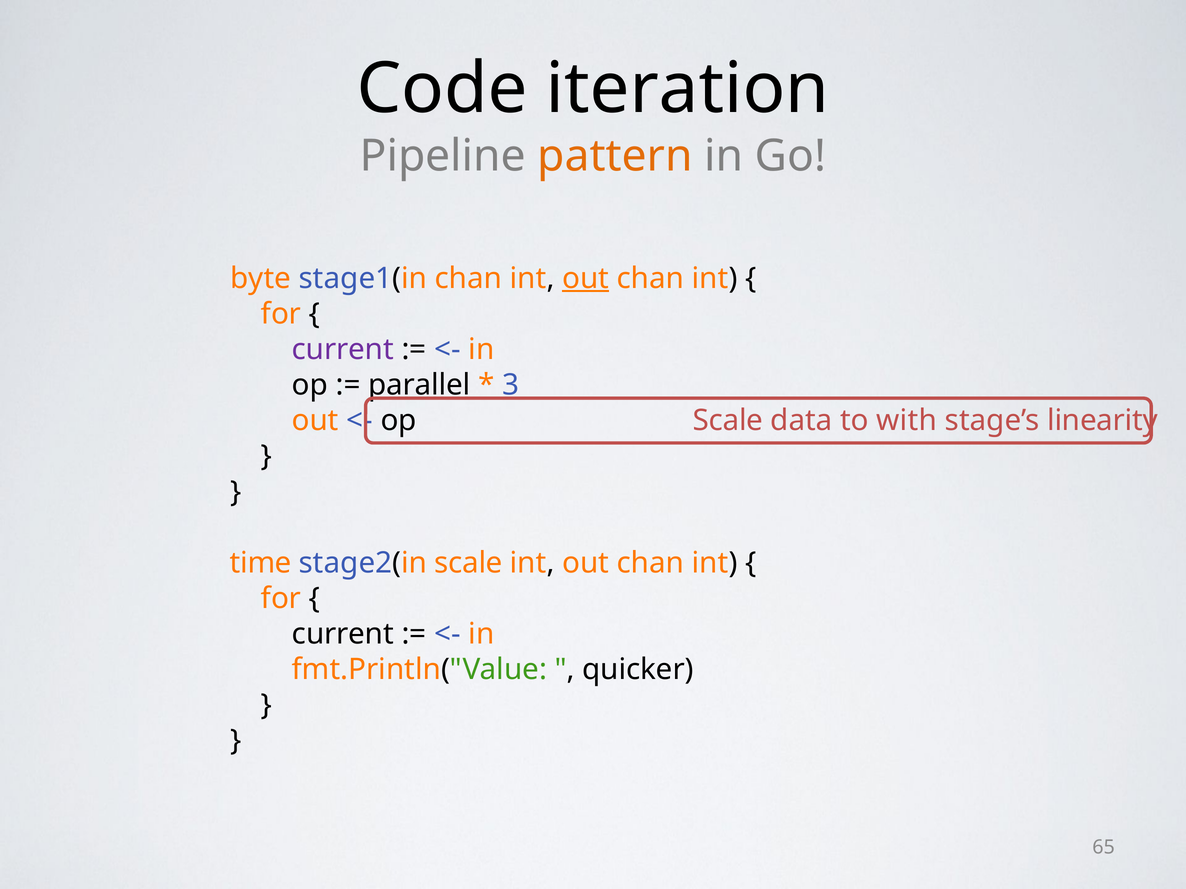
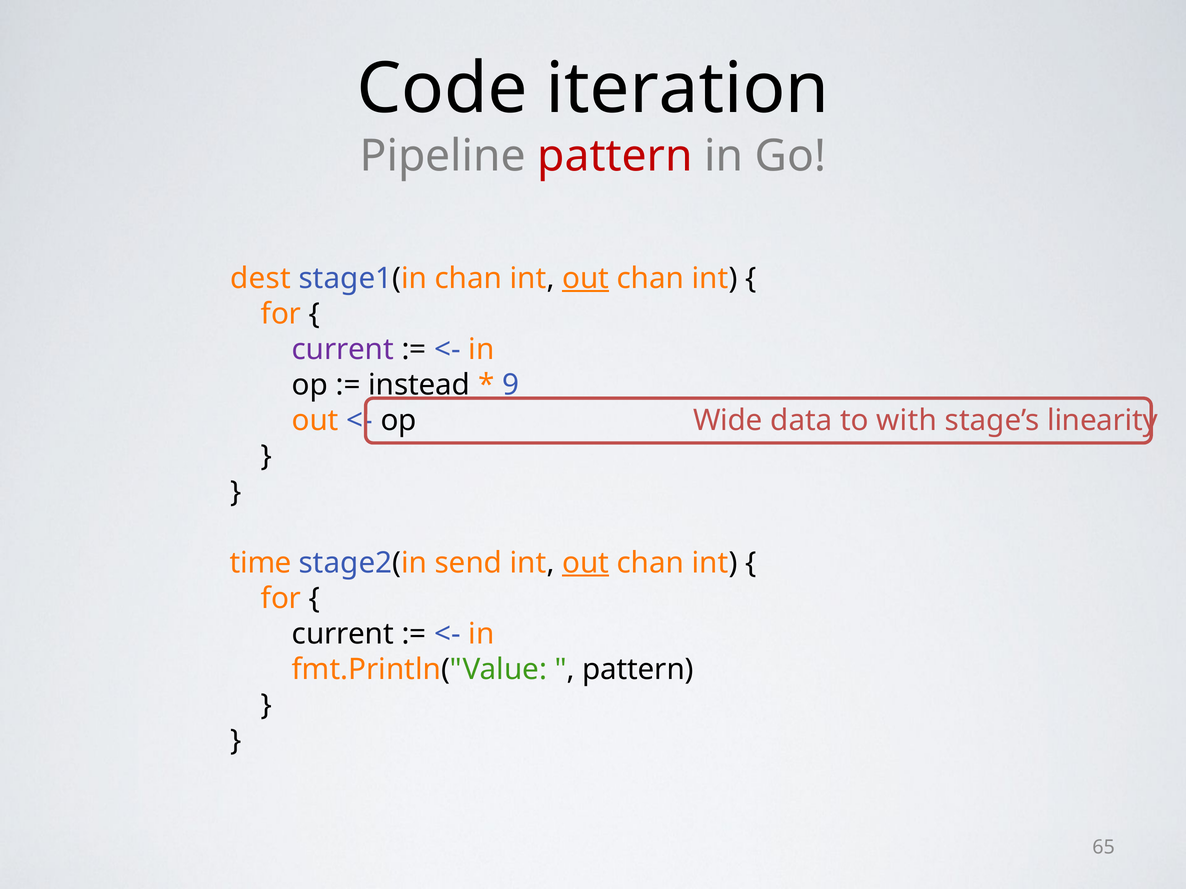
pattern colour: orange -> red (615, 156)
byte: byte -> dest (260, 279)
parallel: parallel -> instead (419, 385)
3: 3 -> 9 (511, 385)
Scale: Scale -> Wide (728, 420)
stage2(in scale: scale -> send (468, 563)
out underline: none -> present (586, 563)
quicker: quicker -> pattern (638, 670)
